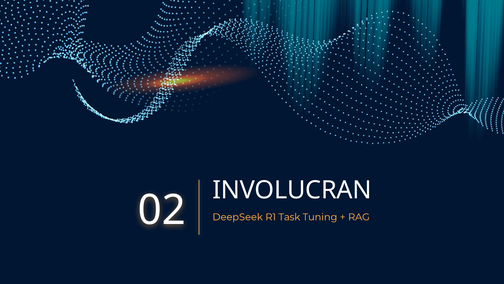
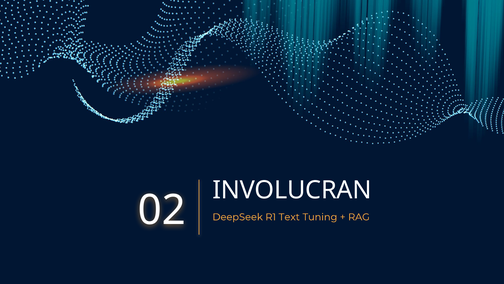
Task: Task -> Text (289, 217)
